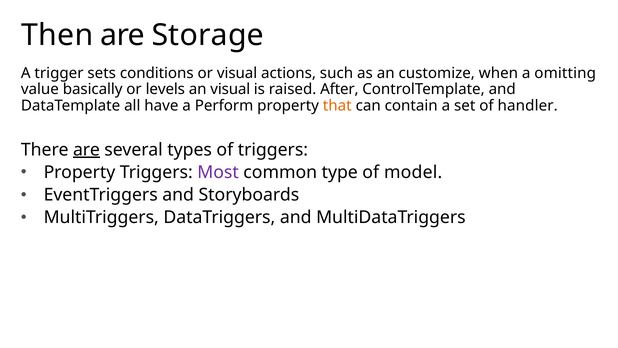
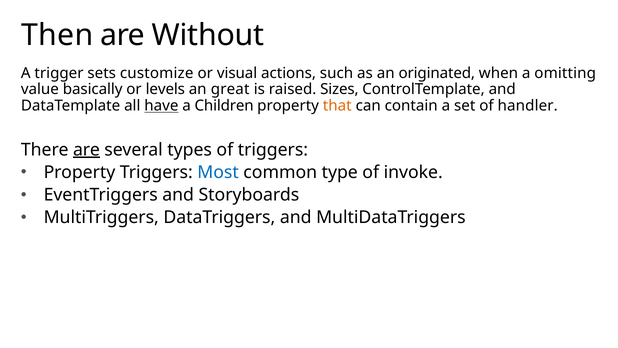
Storage: Storage -> Without (208, 35)
conditions: conditions -> customize (157, 73)
customize: customize -> originated (437, 73)
an visual: visual -> great (230, 89)
After: After -> Sizes (339, 89)
have underline: none -> present (161, 106)
Perform: Perform -> Children (224, 106)
Most colour: purple -> blue (218, 172)
model: model -> invoke (413, 172)
